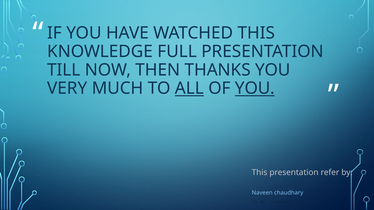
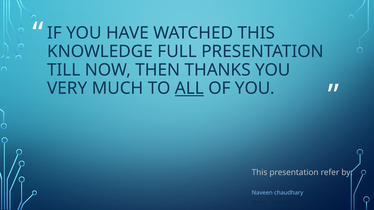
YOU underline: present -> none (255, 89)
